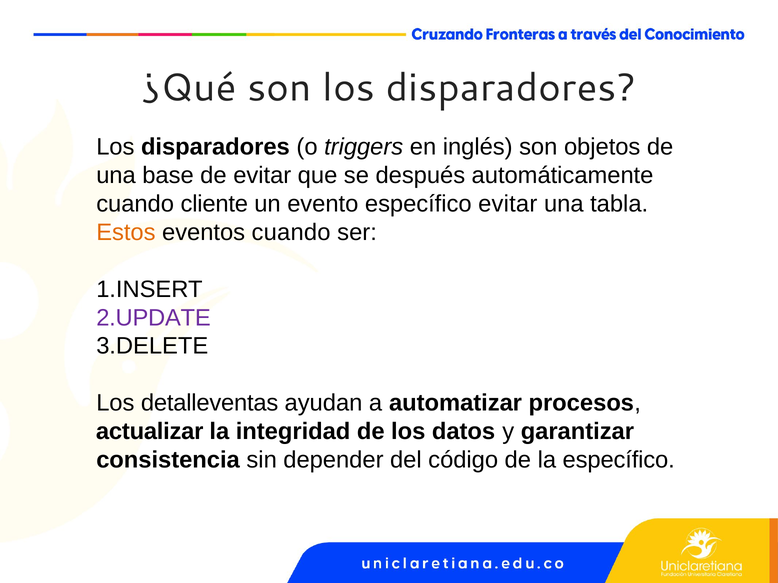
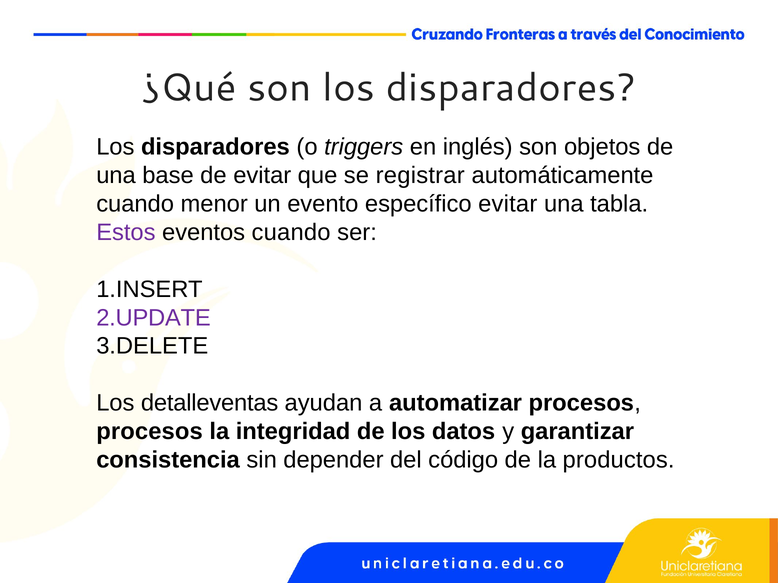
después: después -> registrar (420, 175)
cliente: cliente -> menor (214, 204)
Estos colour: orange -> purple (126, 232)
actualizar: actualizar -> procesos (150, 432)
la específico: específico -> productos (619, 461)
